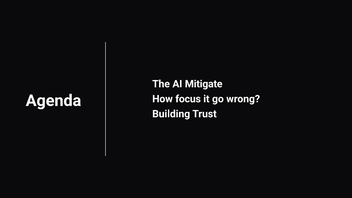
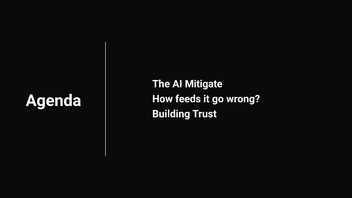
focus: focus -> feeds (188, 99)
